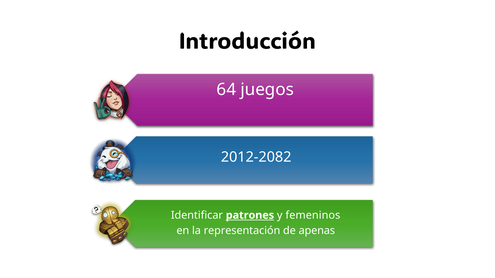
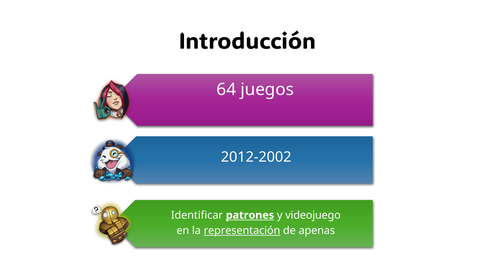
2012-2082: 2012-2082 -> 2012-2002 (256, 157)
femeninos: femeninos -> videojuego (313, 216)
representación underline: none -> present (242, 231)
